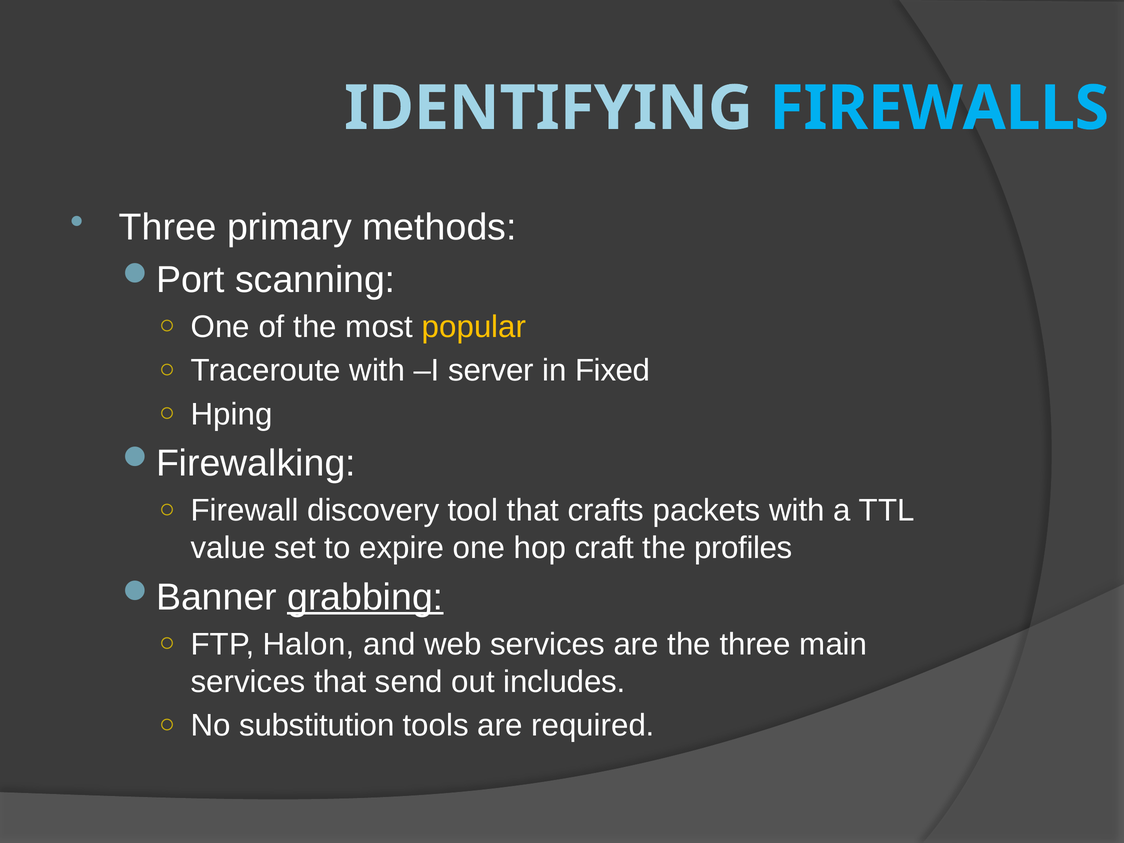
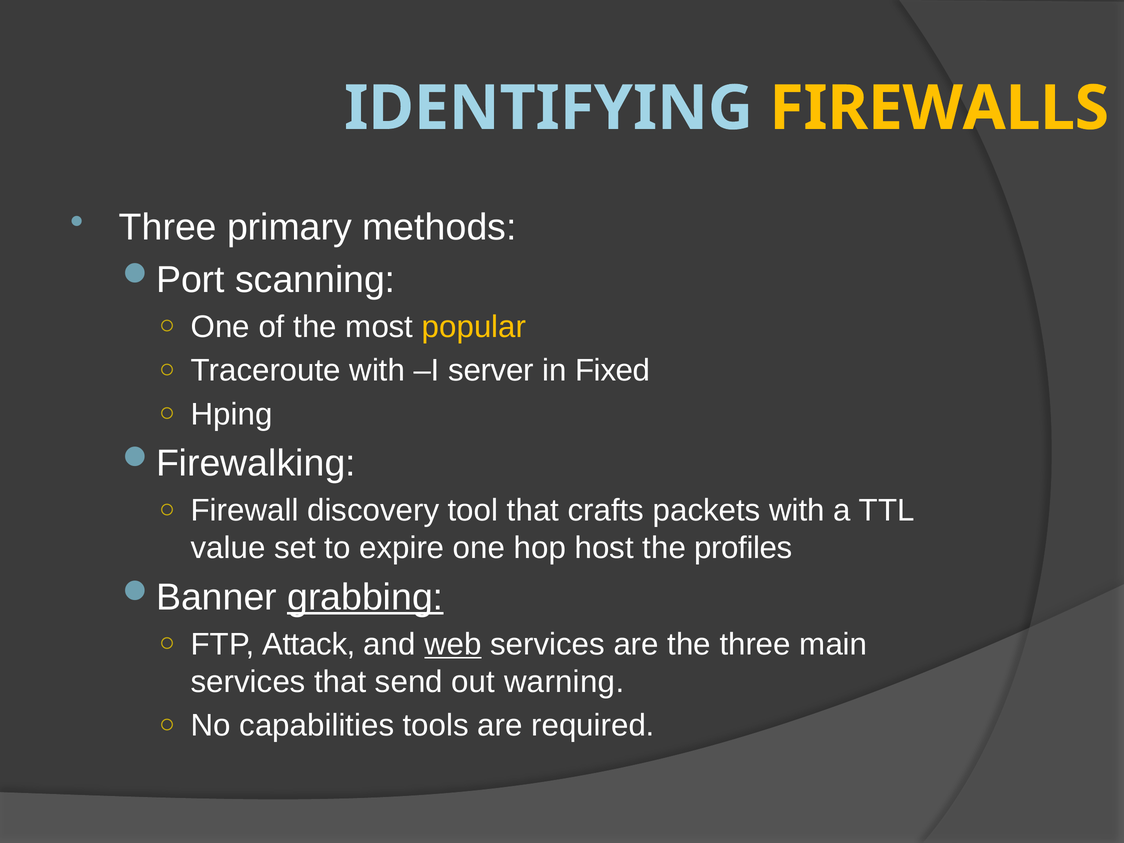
FIREWALLS colour: light blue -> yellow (939, 108)
craft: craft -> host (604, 548)
Halon: Halon -> Attack (309, 644)
web underline: none -> present (453, 644)
includes: includes -> warning (564, 682)
substitution: substitution -> capabilities (317, 726)
